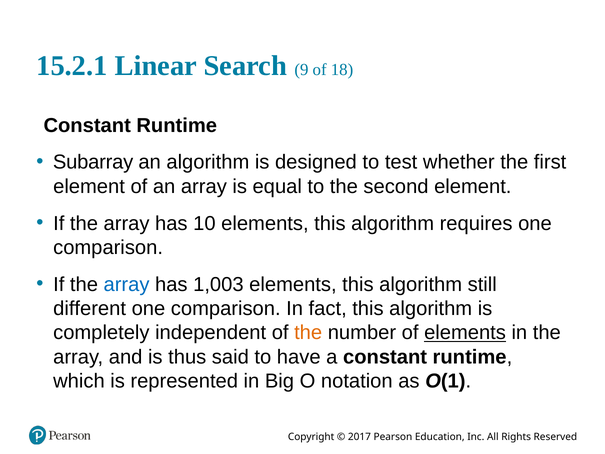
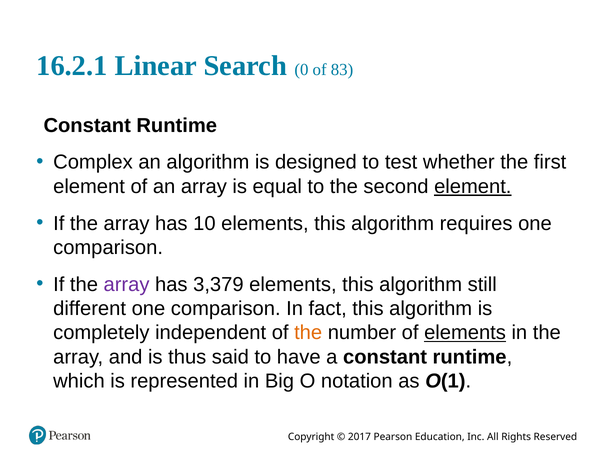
15.2.1: 15.2.1 -> 16.2.1 (72, 66)
9: 9 -> 0 (301, 70)
18: 18 -> 83 (342, 70)
Subarray: Subarray -> Complex (93, 162)
element underline: none -> present (473, 186)
array colour: blue -> purple (127, 284)
1,003: 1,003 -> 3,379 (218, 284)
